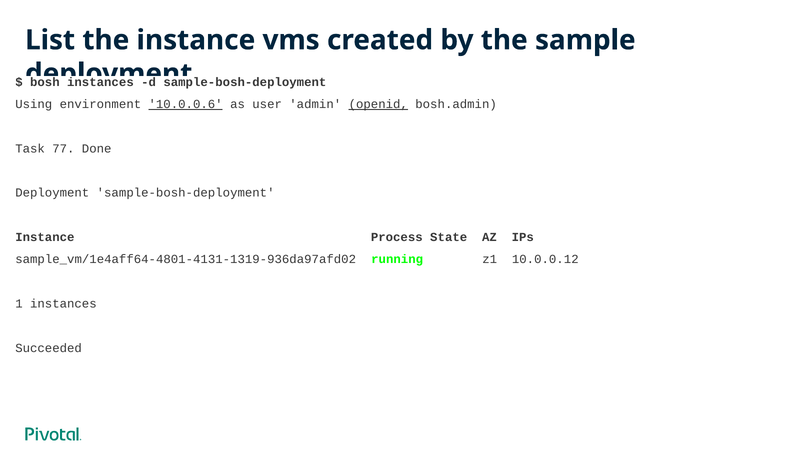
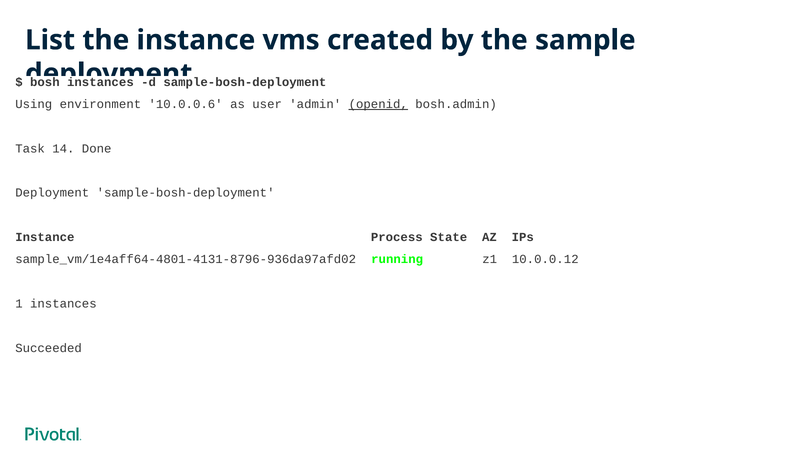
10.0.0.6 underline: present -> none (186, 104)
77: 77 -> 14 (63, 149)
sample_vm/1e4aff64-4801-4131-1319-936da97afd02: sample_vm/1e4aff64-4801-4131-1319-936da97afd02 -> sample_vm/1e4aff64-4801-4131-8796-936da97afd02 (186, 260)
